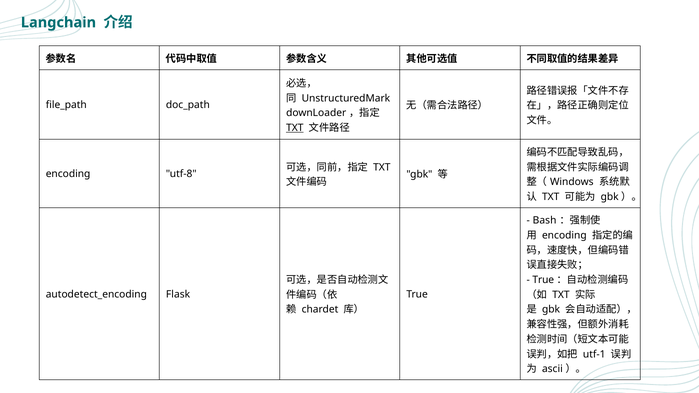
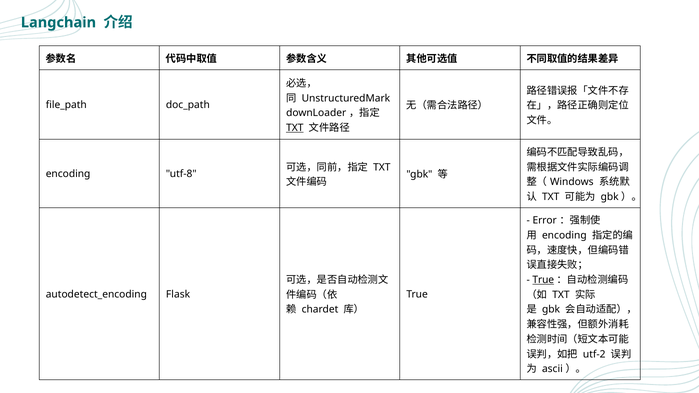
Bash: Bash -> Error (545, 221)
True underline: none -> present (543, 280)
utf-1: utf-1 -> utf-2 (594, 354)
